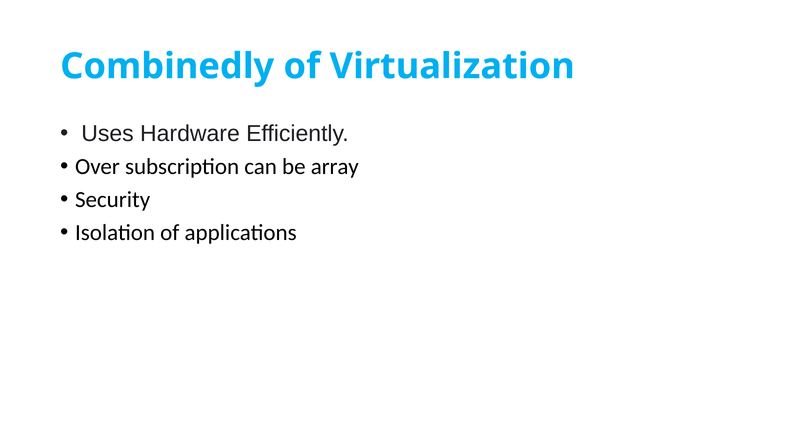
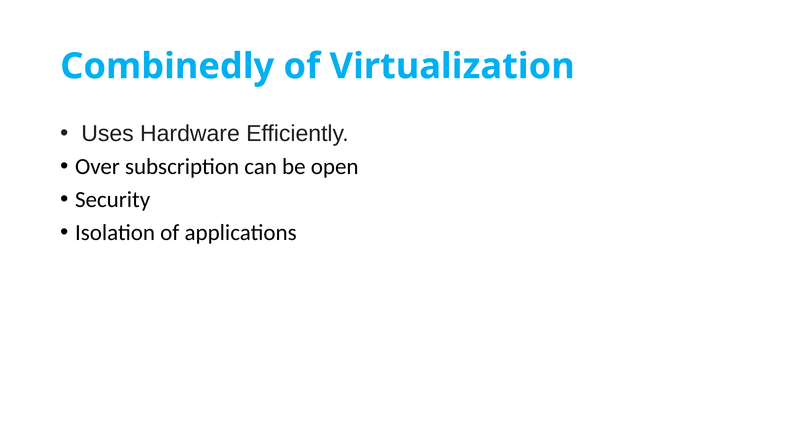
array: array -> open (335, 167)
